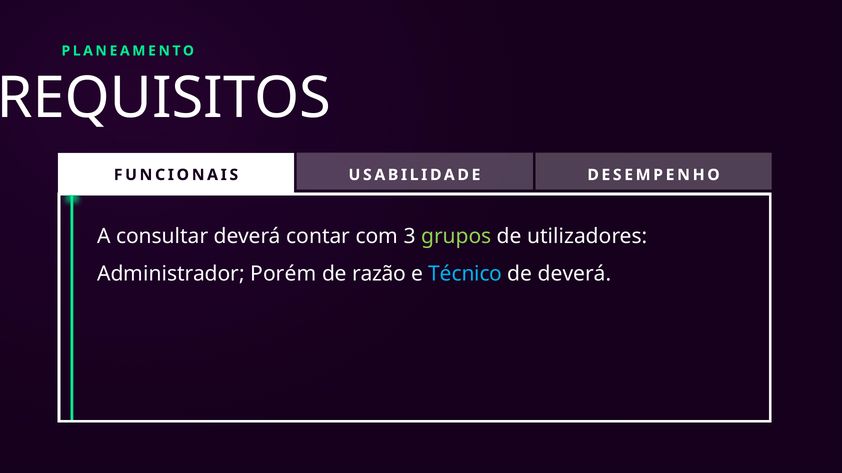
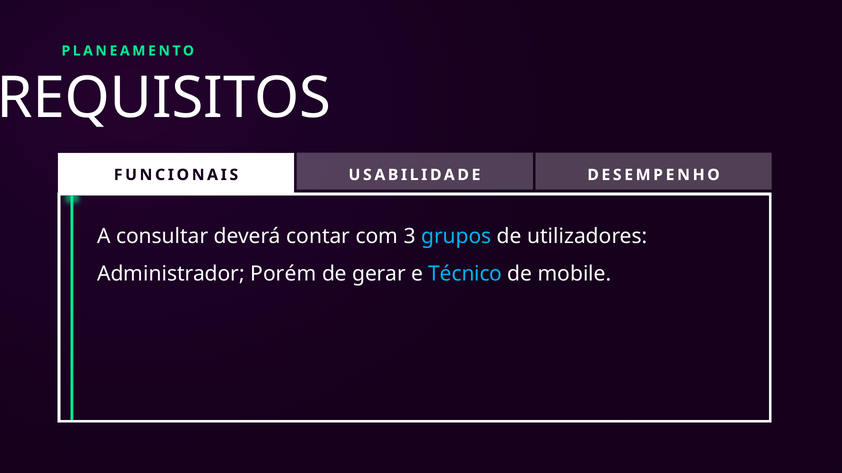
grupos colour: light green -> light blue (456, 237)
razão: razão -> gerar (379, 274)
de deverá: deverá -> mobile (575, 274)
